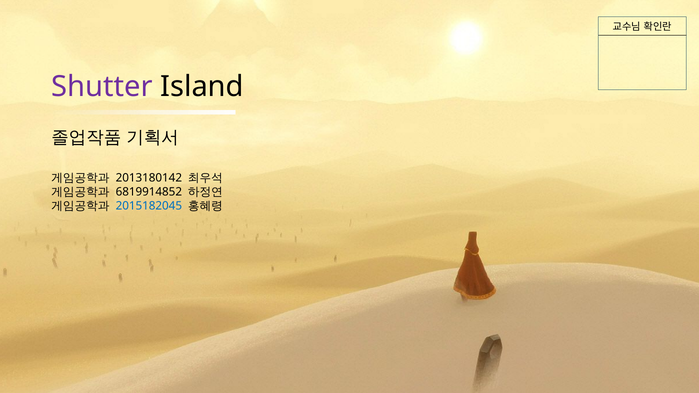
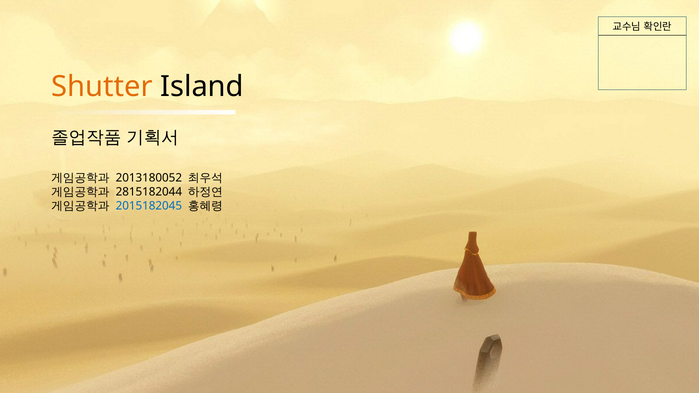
Shutter colour: purple -> orange (102, 87)
2013180142: 2013180142 -> 2013180052 (149, 178)
6819914852: 6819914852 -> 2815182044 (149, 192)
